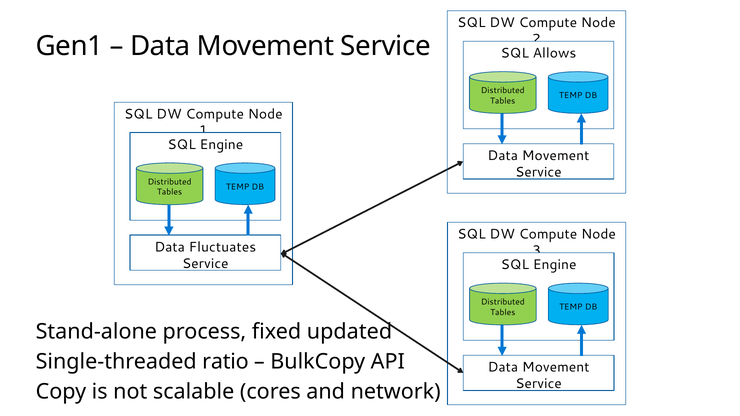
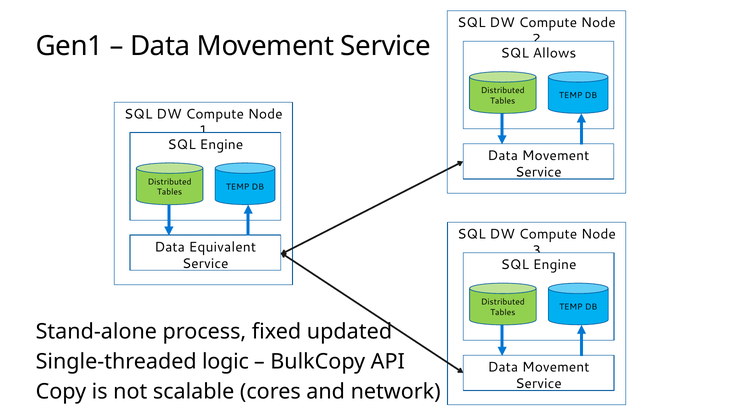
Fluctuates: Fluctuates -> Equivalent (222, 247)
ratio: ratio -> logic (225, 362)
